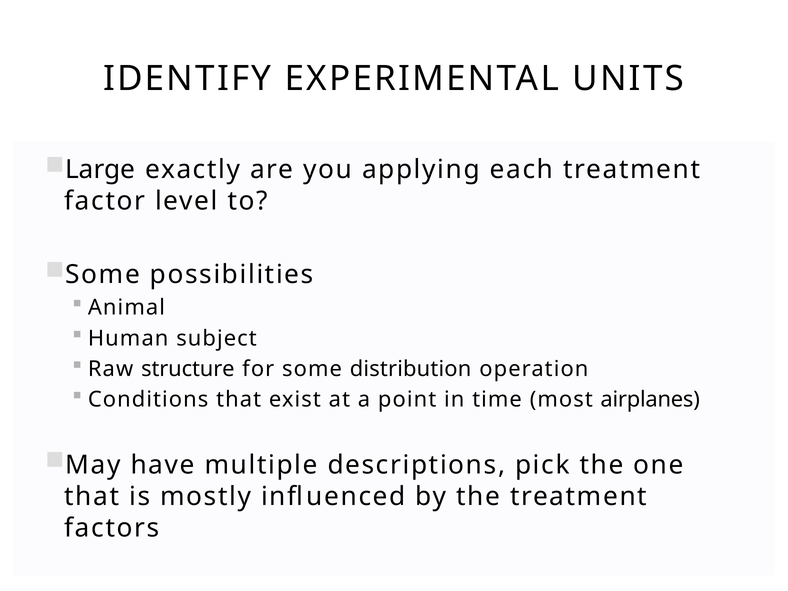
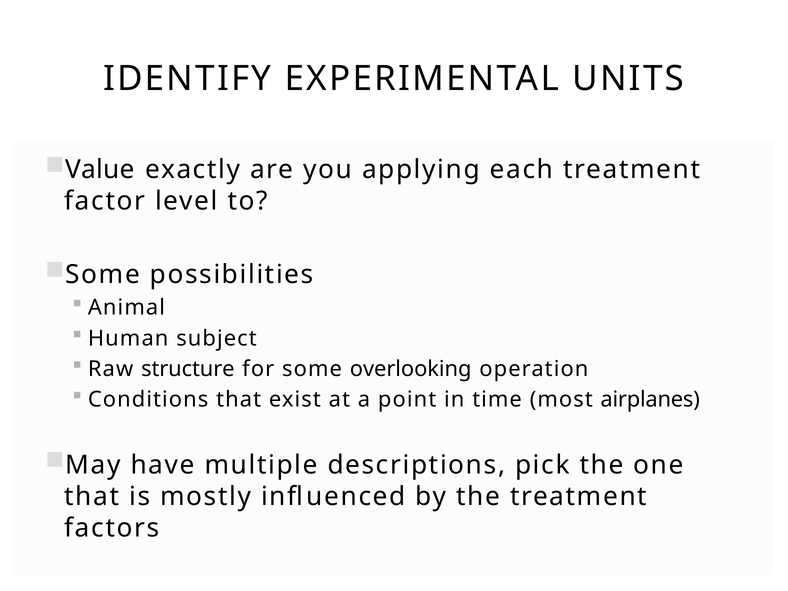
Large: Large -> Value (100, 170)
distribution: distribution -> overlooking (411, 369)
